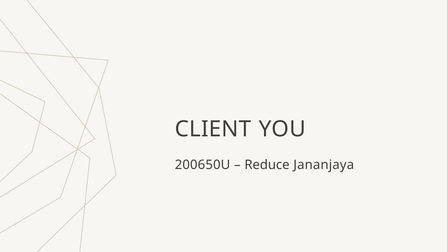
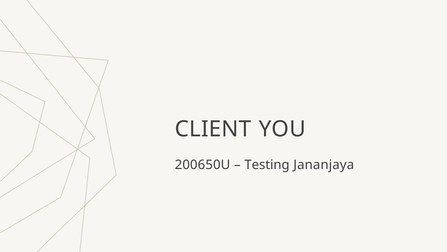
Reduce: Reduce -> Testing (267, 164)
